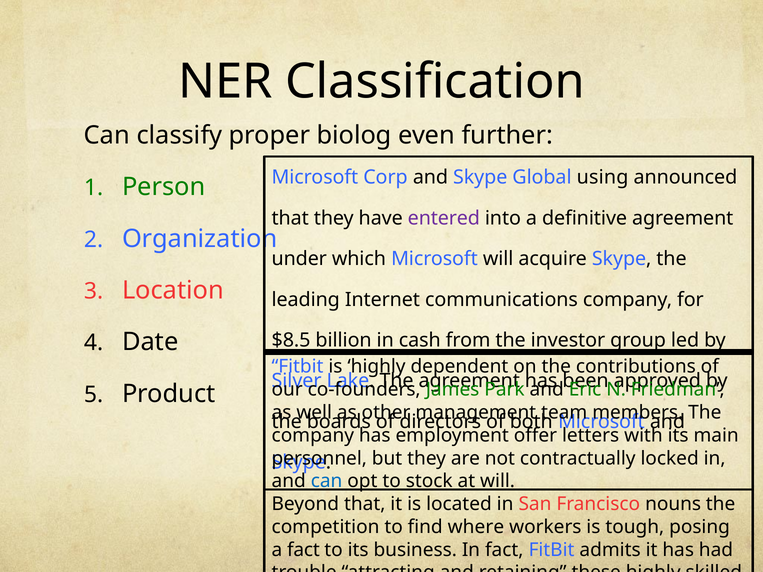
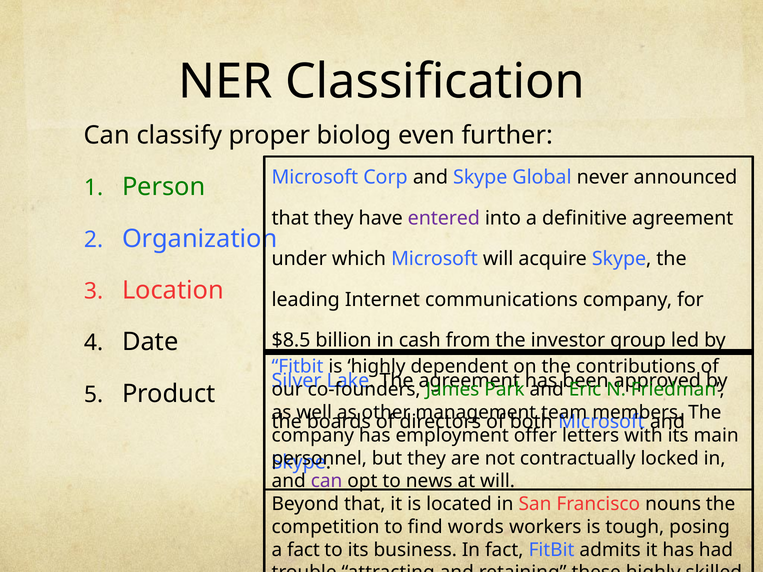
using: using -> never (603, 178)
can colour: blue -> purple (327, 481)
stock: stock -> news (429, 481)
where: where -> words (476, 527)
